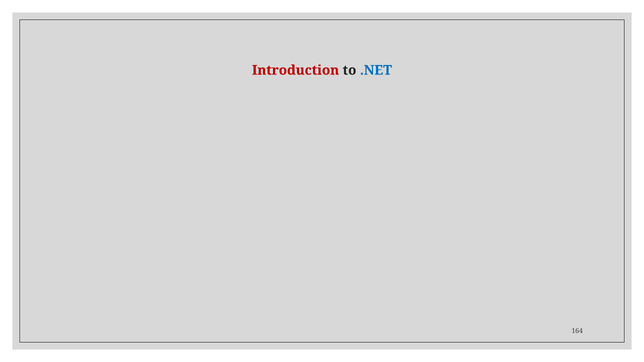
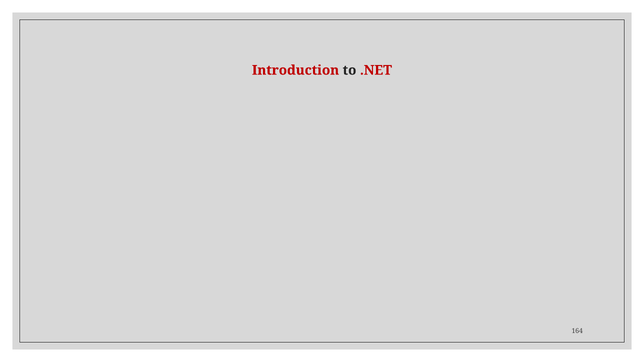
.NET colour: blue -> red (376, 70)
